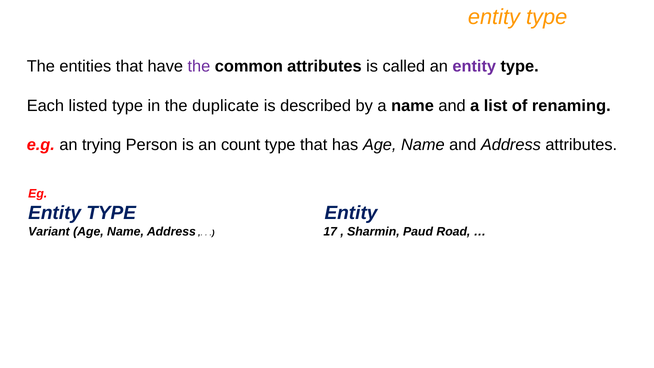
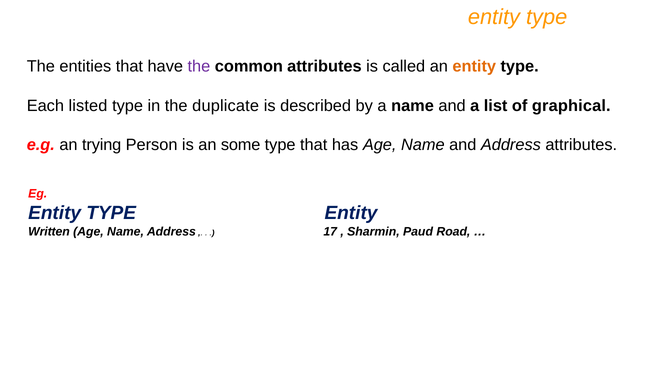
entity colour: purple -> orange (474, 66)
renaming: renaming -> graphical (571, 106)
count: count -> some (241, 145)
Variant: Variant -> Written (49, 231)
